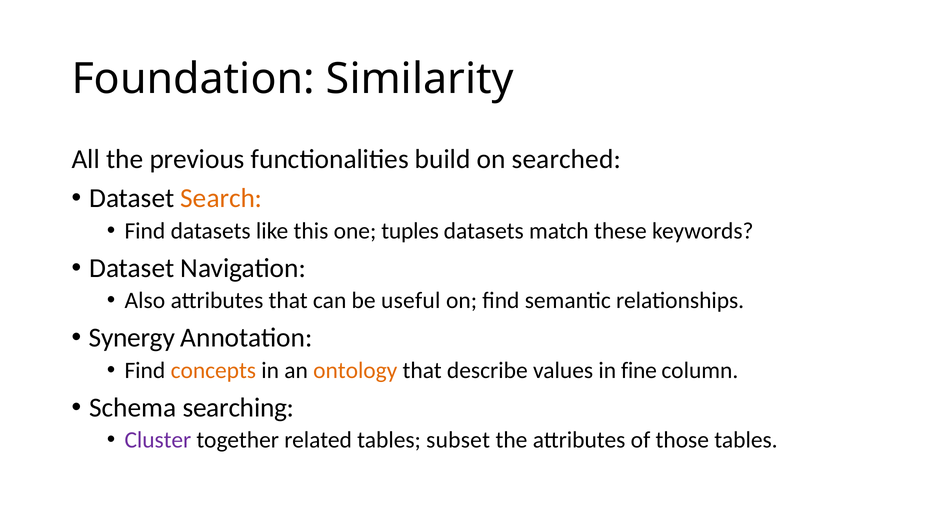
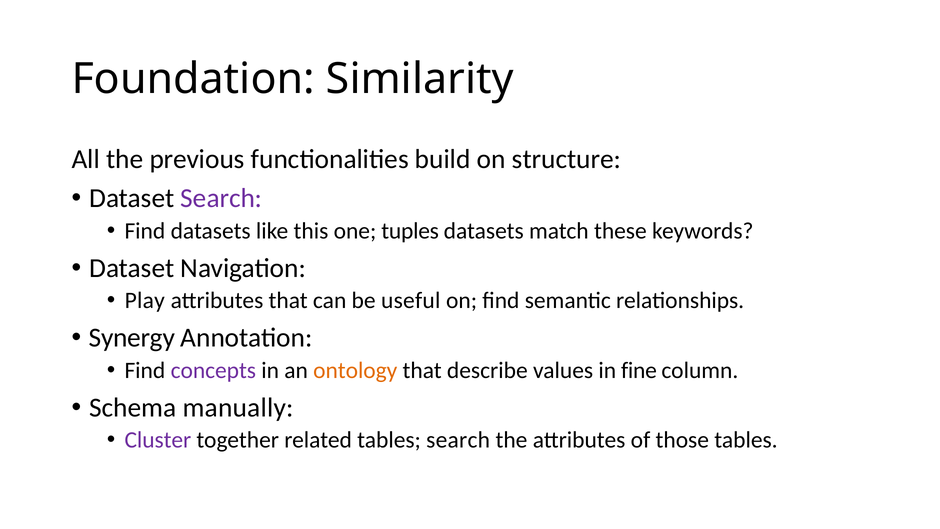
searched: searched -> structure (566, 159)
Search colour: orange -> purple (221, 198)
Also: Also -> Play (145, 300)
concepts colour: orange -> purple (213, 370)
searching: searching -> manually (238, 407)
tables subset: subset -> search (458, 440)
